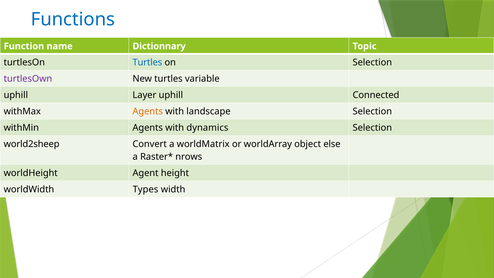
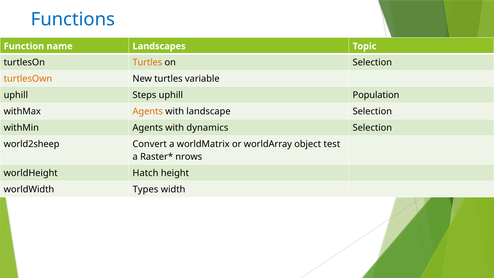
Dictionnary: Dictionnary -> Landscapes (159, 46)
Turtles colour: blue -> orange (147, 62)
turtlesOwn colour: purple -> orange (28, 79)
Layer: Layer -> Steps (144, 95)
Connected: Connected -> Population (376, 95)
else: else -> test (332, 144)
Agent: Agent -> Hatch (145, 173)
